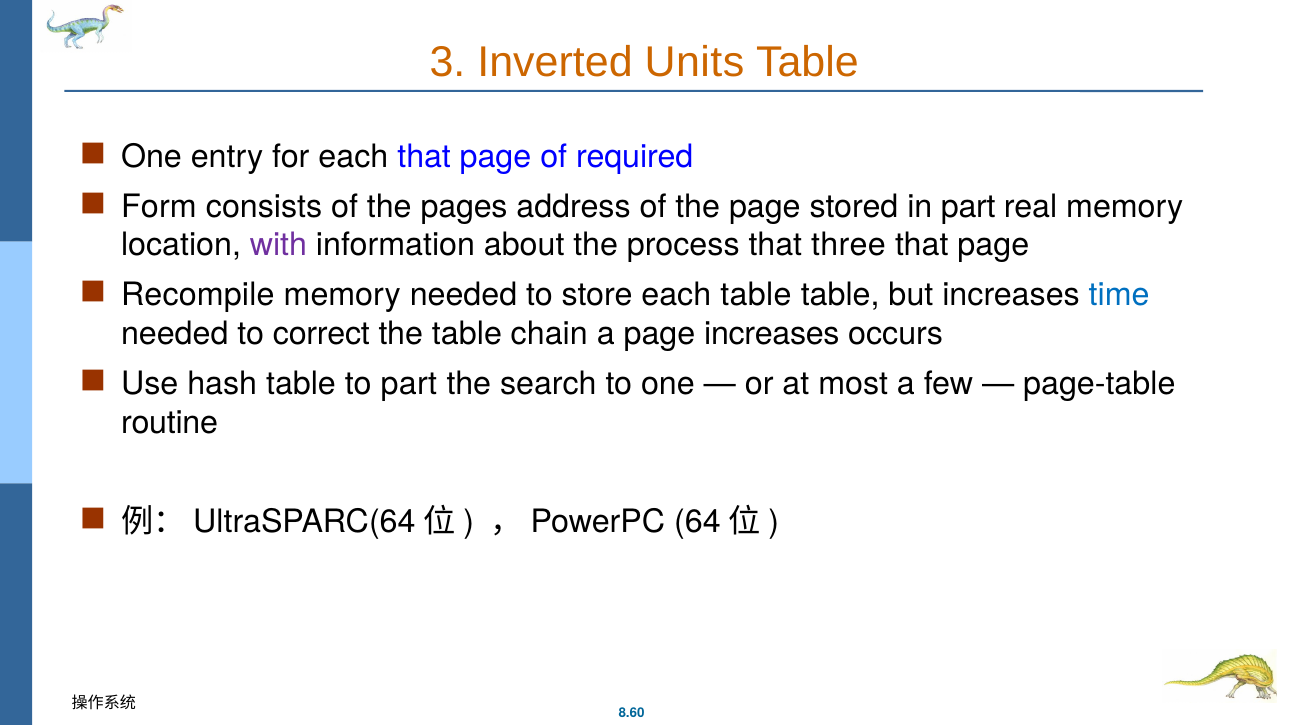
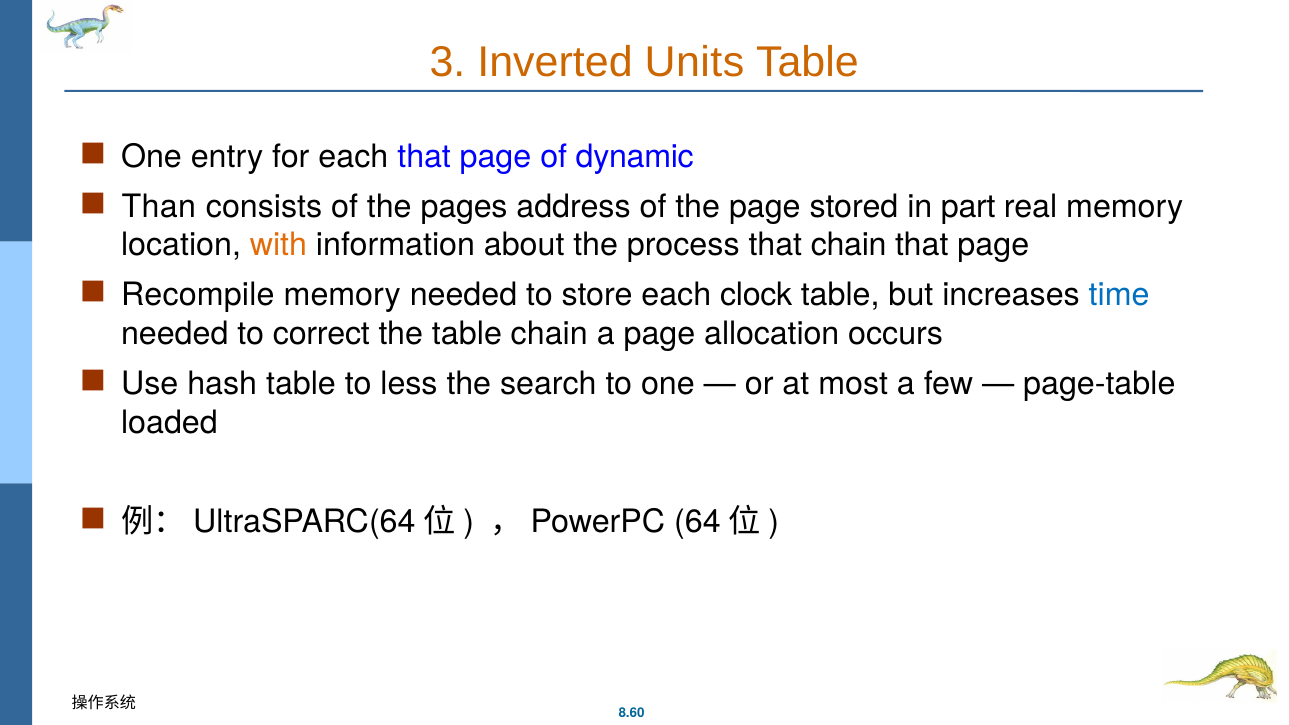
required: required -> dynamic (635, 157)
Form: Form -> Than (159, 207)
with colour: purple -> orange (278, 245)
that three: three -> chain (849, 245)
each table: table -> clock (756, 295)
page increases: increases -> allocation (772, 334)
to part: part -> less (409, 384)
routine: routine -> loaded (169, 422)
